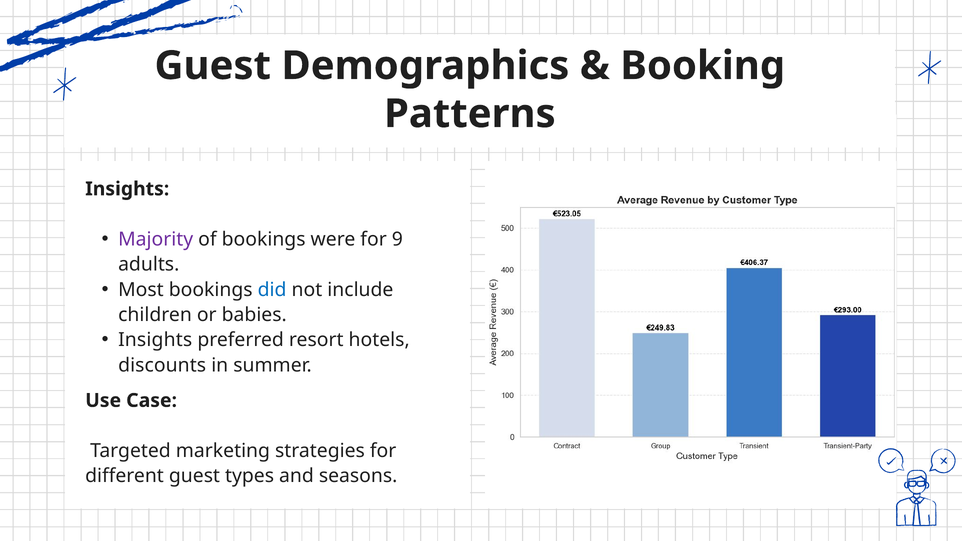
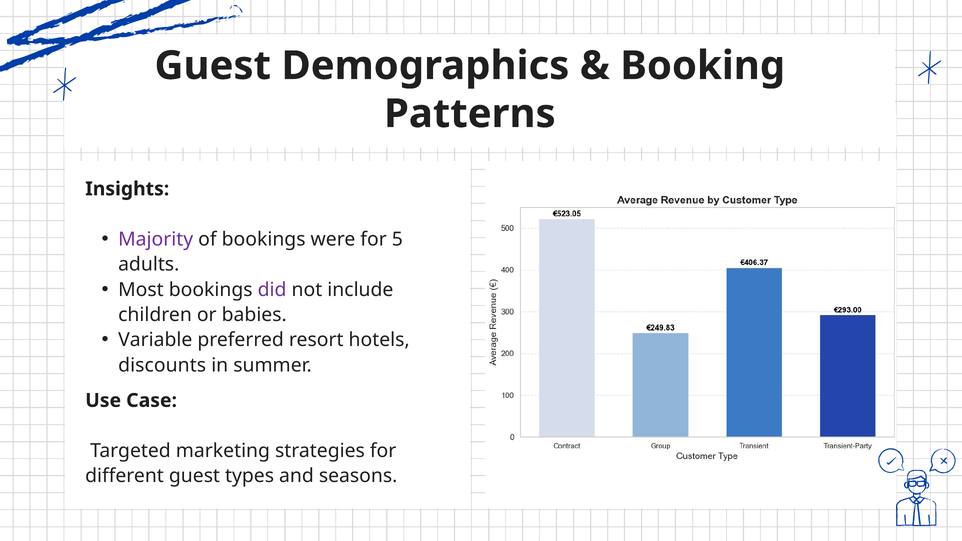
9: 9 -> 5 (397, 239)
did colour: blue -> purple (272, 290)
Insights: Insights -> Variable (155, 340)
